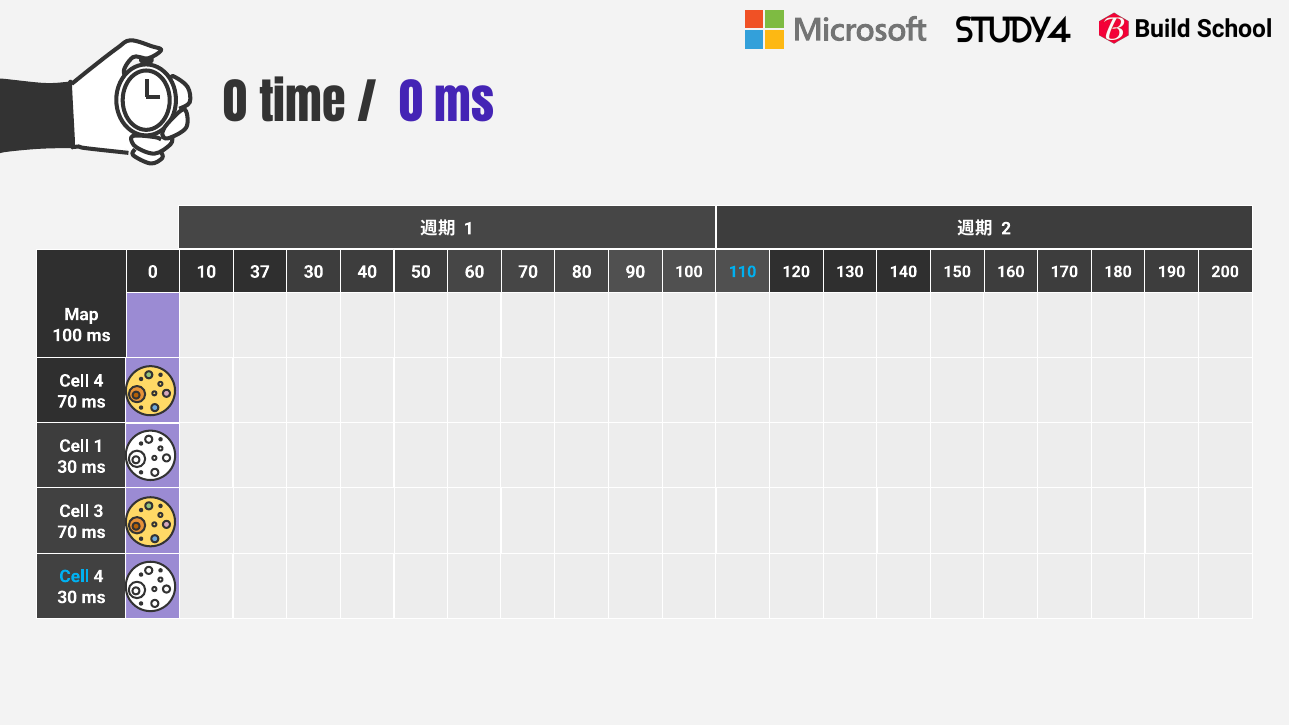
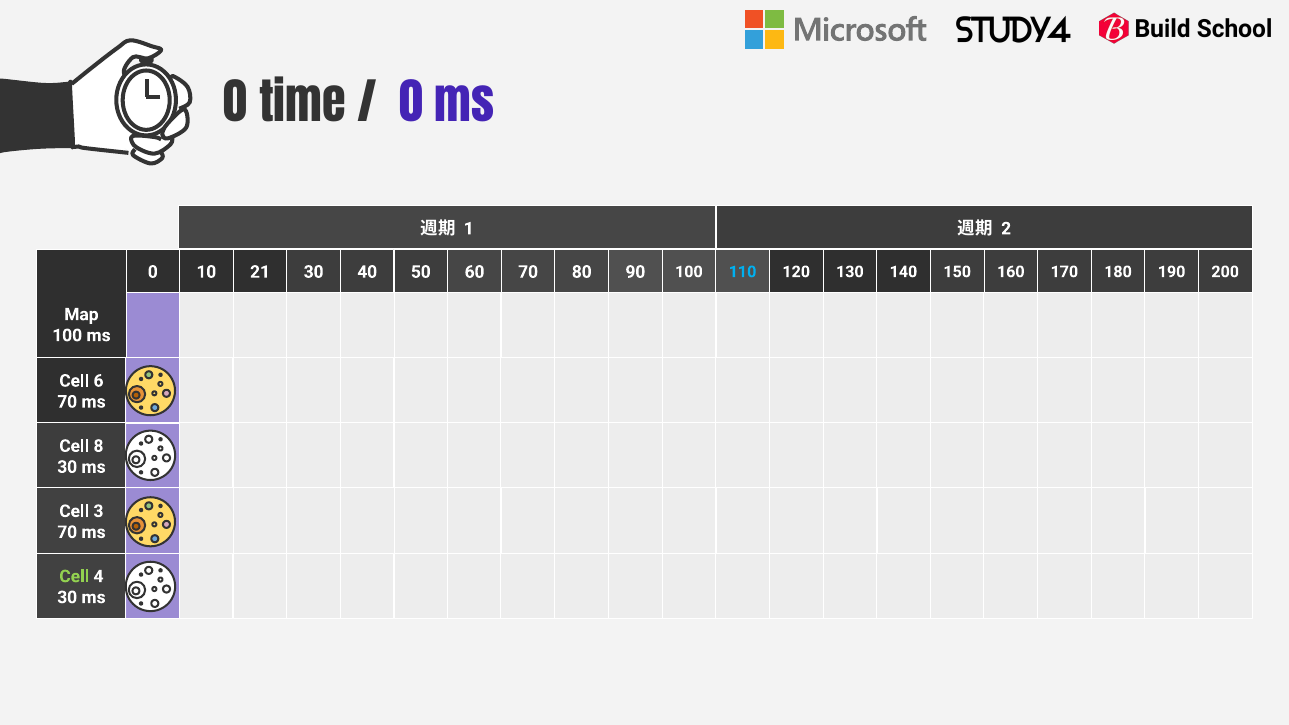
37: 37 -> 21 (260, 272)
4: 4 -> 6 (98, 381)
Cell 1: 1 -> 8 (98, 446)
Cell colour: light blue -> light green (74, 576)
